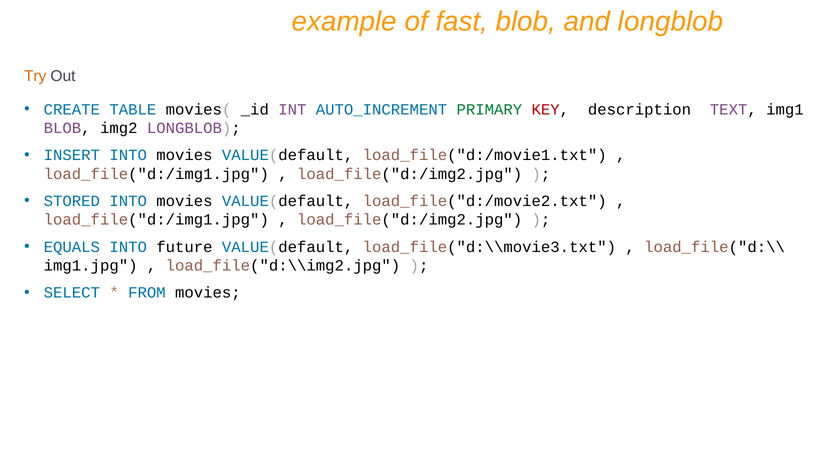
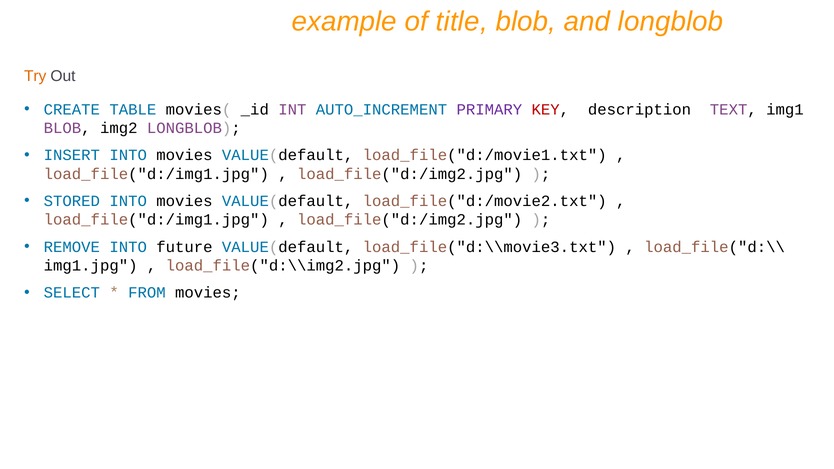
fast: fast -> title (462, 22)
PRIMARY colour: green -> purple (489, 109)
EQUALS: EQUALS -> REMOVE (72, 247)
